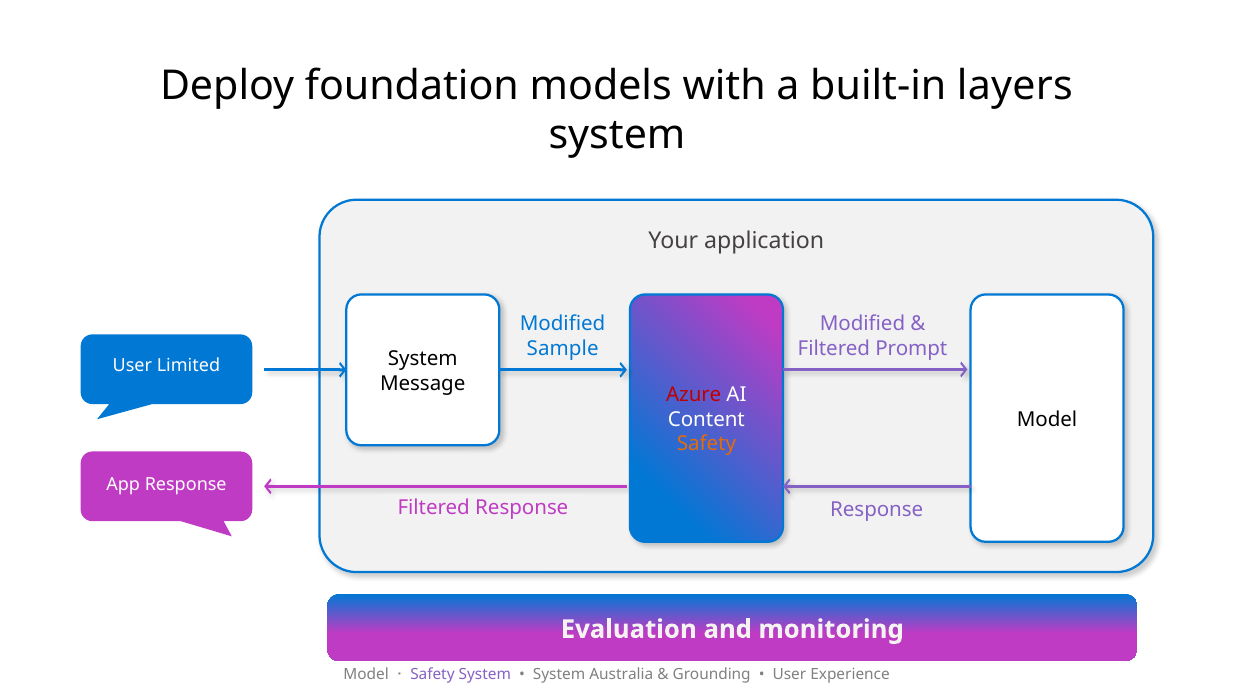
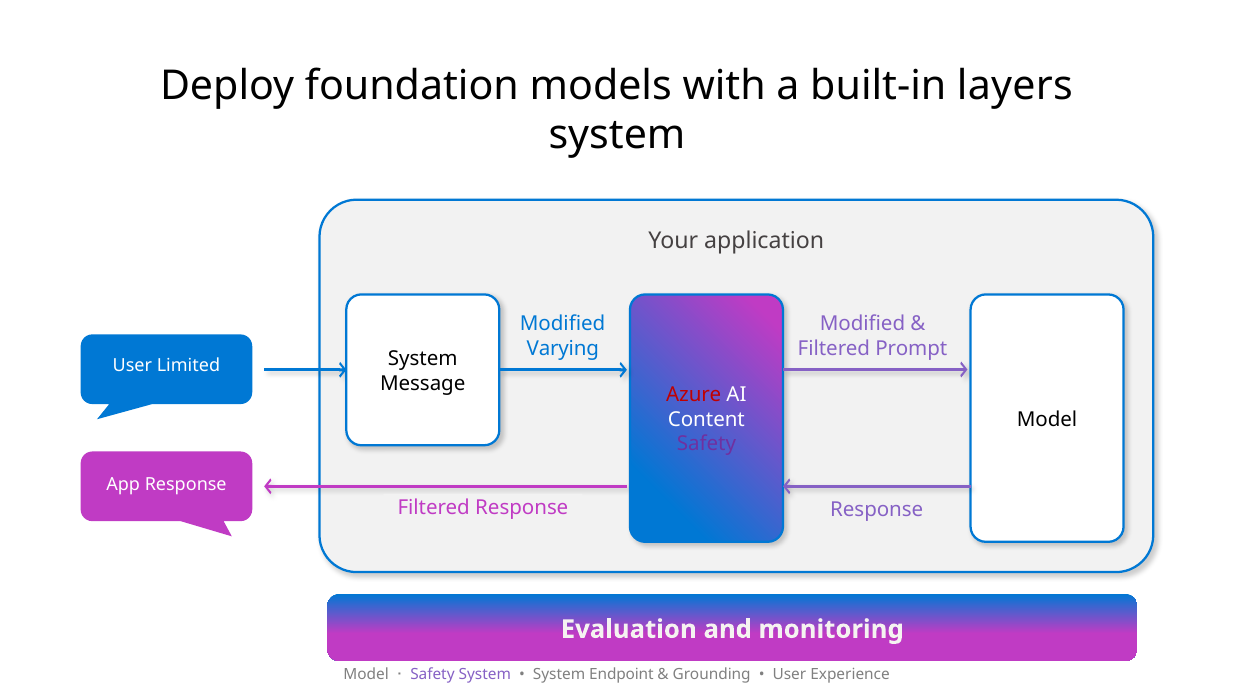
Sample: Sample -> Varying (563, 348)
Safety colour: orange -> purple (706, 444)
Australia: Australia -> Endpoint (621, 675)
